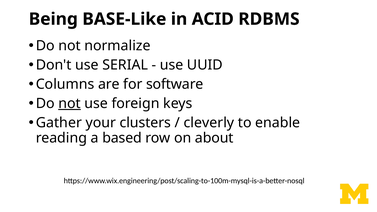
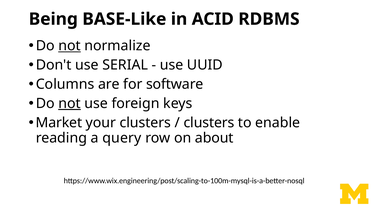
not underline: none -> present (70, 46)
Gather: Gather -> Market (59, 123)
cleverly: cleverly -> clusters (209, 123)
based: based -> query (122, 138)
